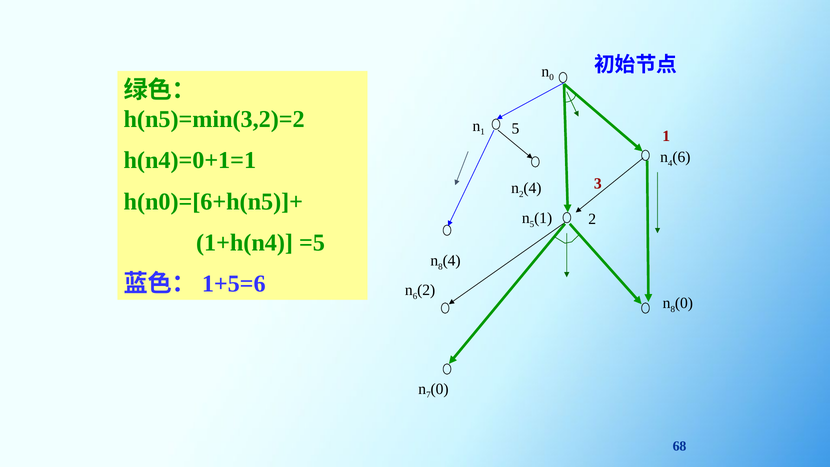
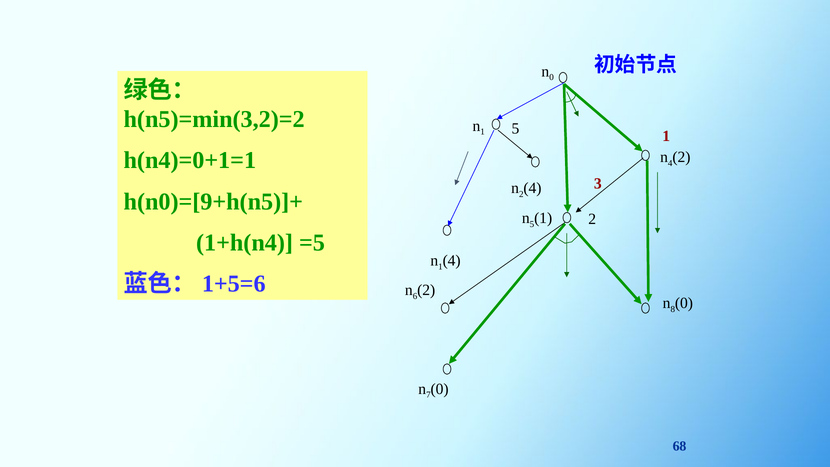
6: 6 -> 2 (681, 157)
h(n0)=[6+h(n5)]+: h(n0)=[6+h(n5)]+ -> h(n0)=[9+h(n5)]+ (213, 202)
8: 8 -> 1 (440, 267)
